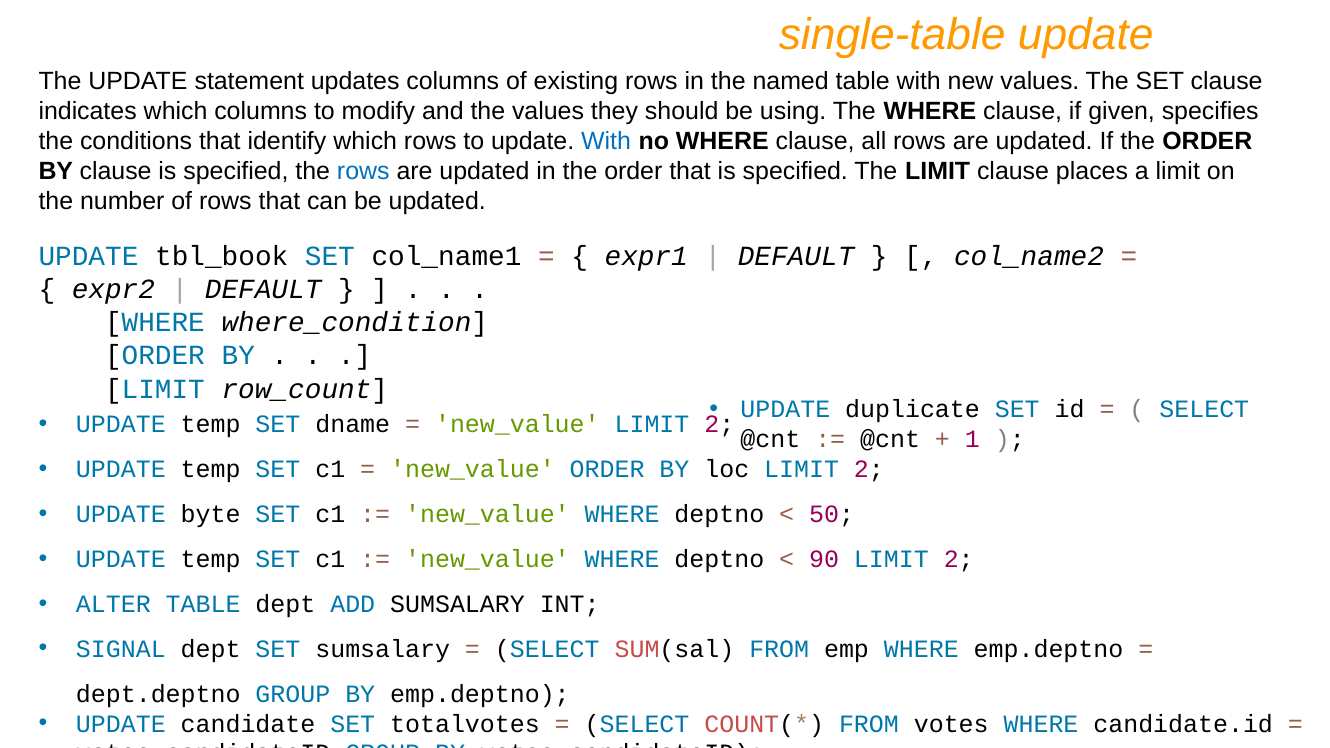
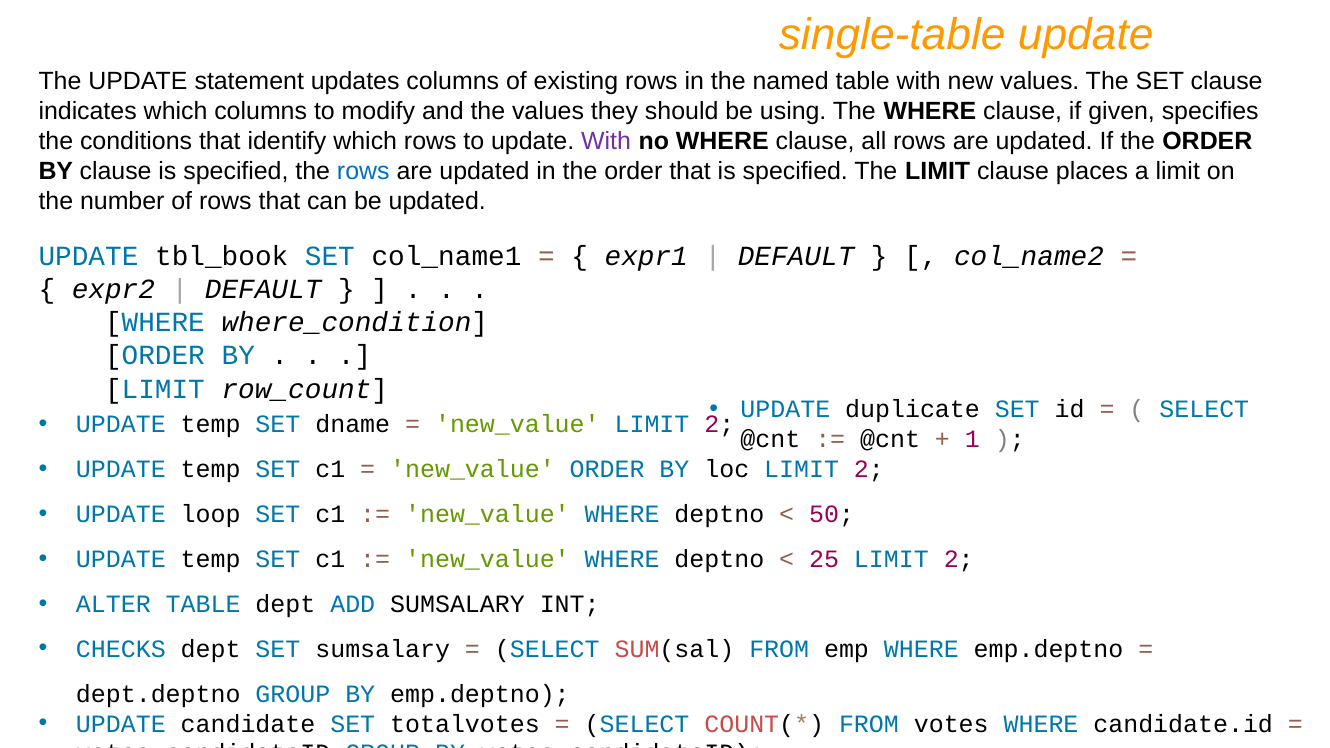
With colour: blue -> purple (606, 141)
byte: byte -> loop (211, 514)
90: 90 -> 25 (824, 559)
SIGNAL: SIGNAL -> CHECKS (121, 649)
